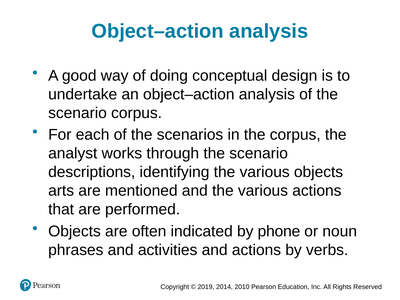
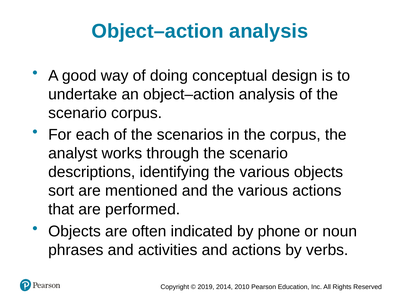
arts: arts -> sort (61, 191)
